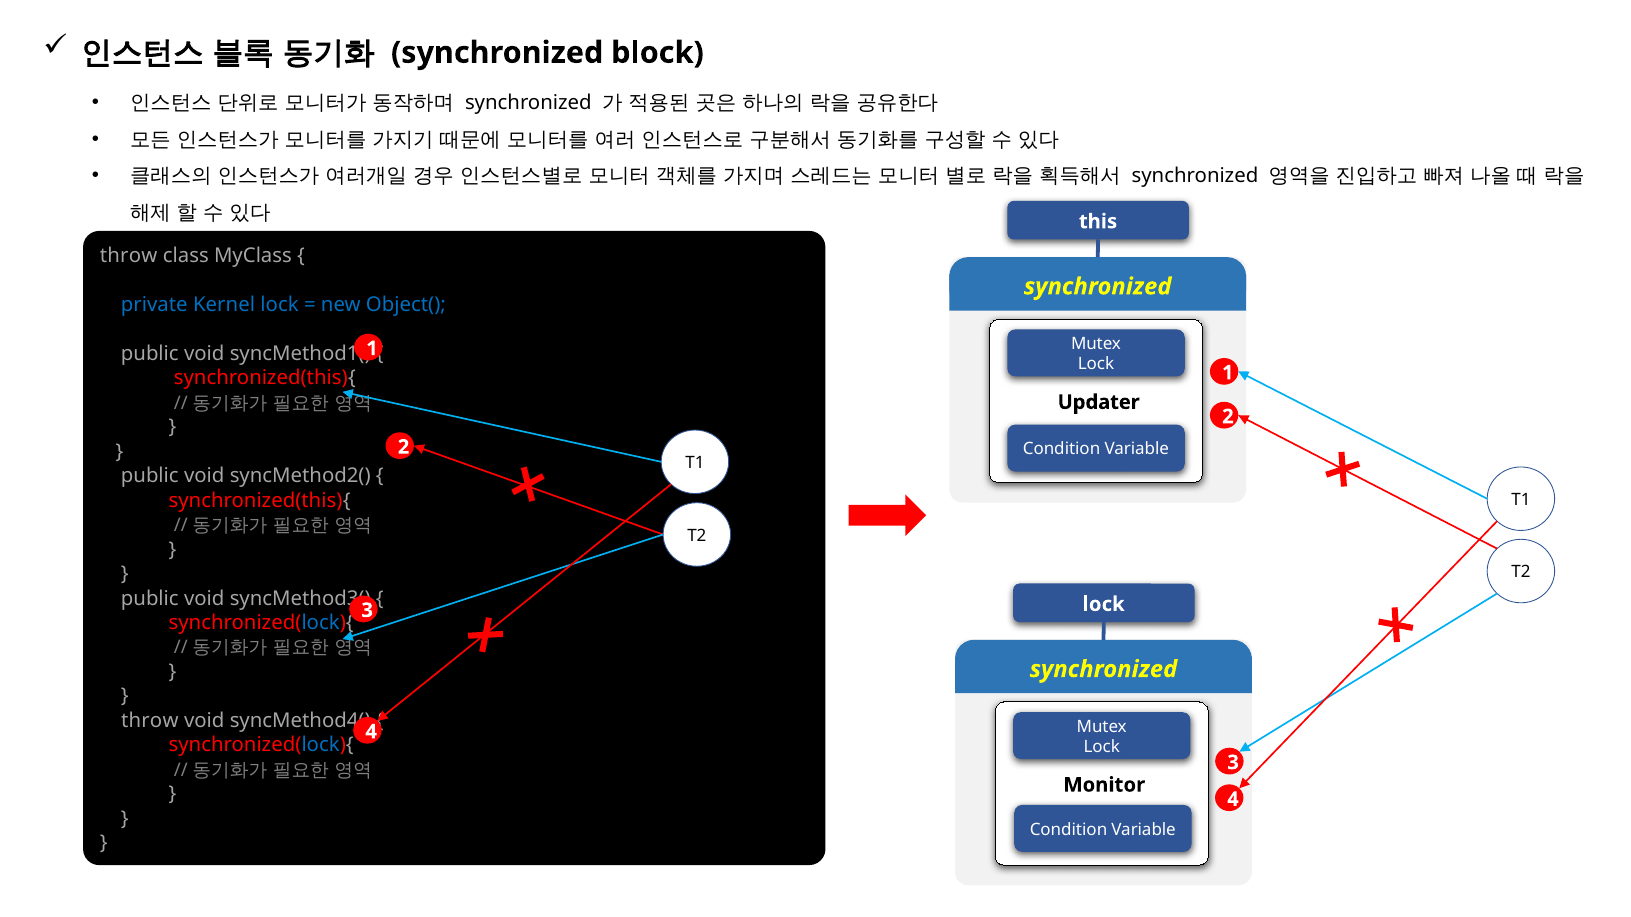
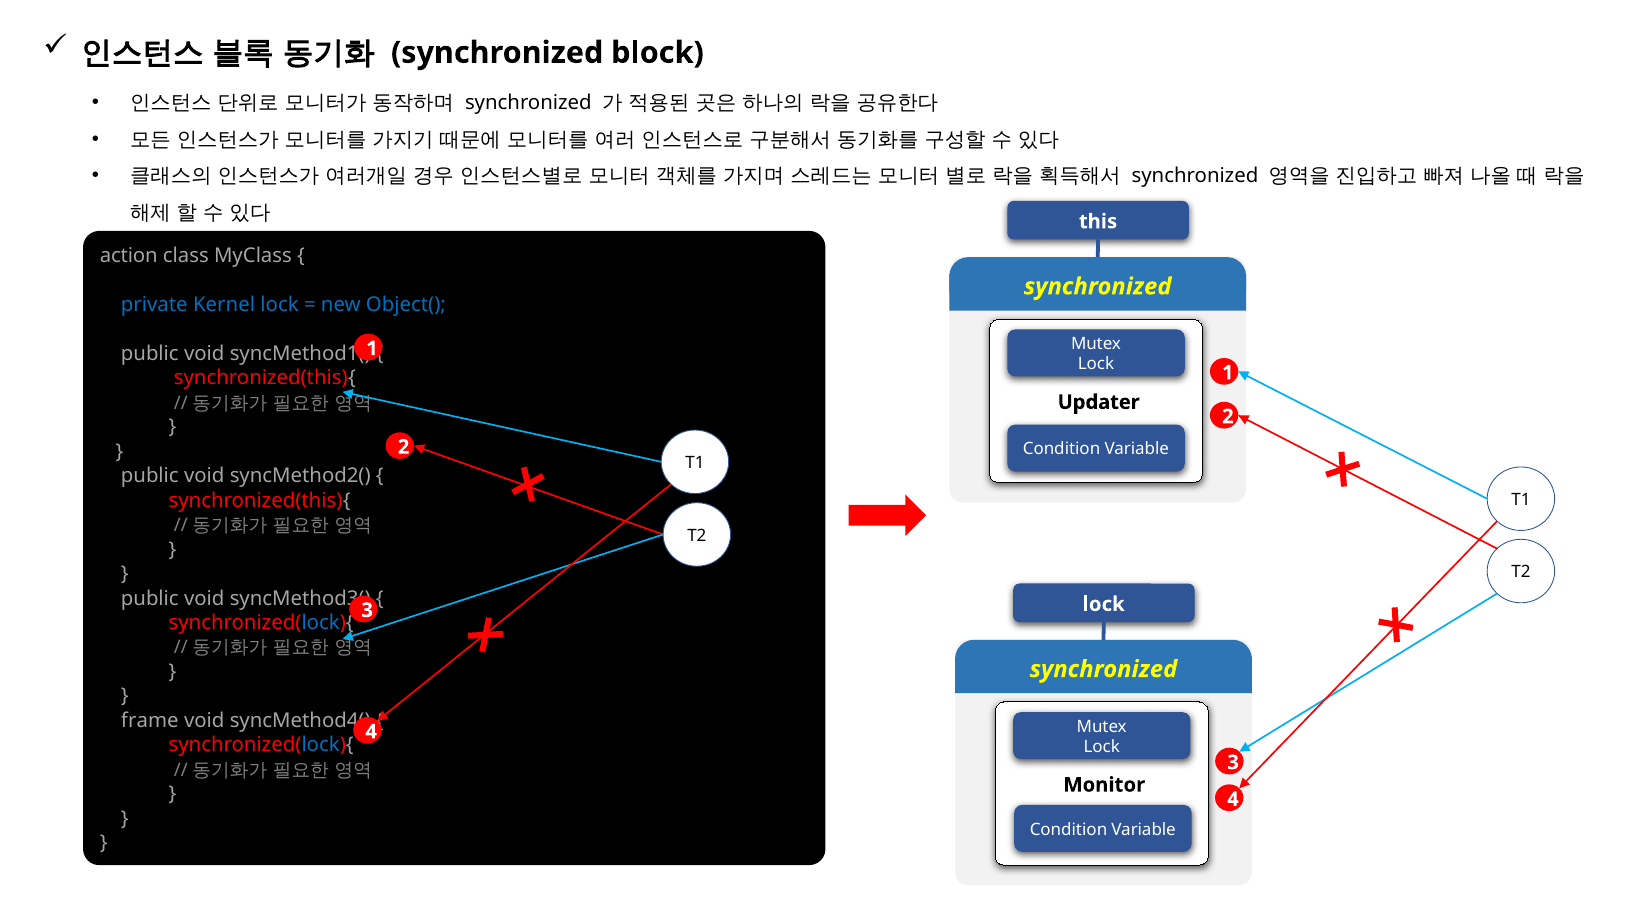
throw: throw -> action (129, 256)
throw: throw -> frame (150, 721)
